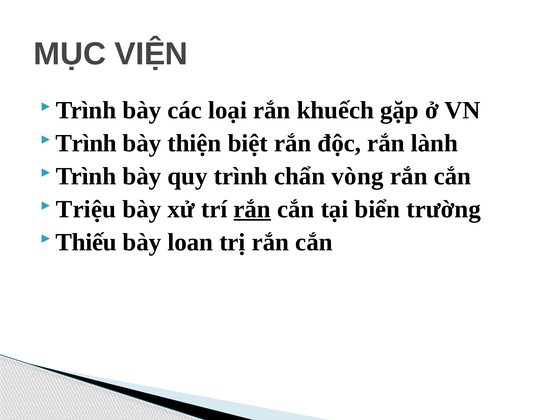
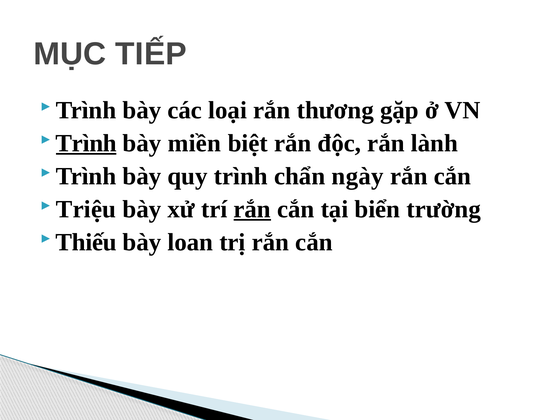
VIỆN: VIỆN -> TIẾP (151, 54)
khuếch: khuếch -> thương (335, 110)
Trình underline: none -> present (86, 143)
thiện: thiện -> miền (194, 143)
vòng: vòng -> ngày (358, 176)
